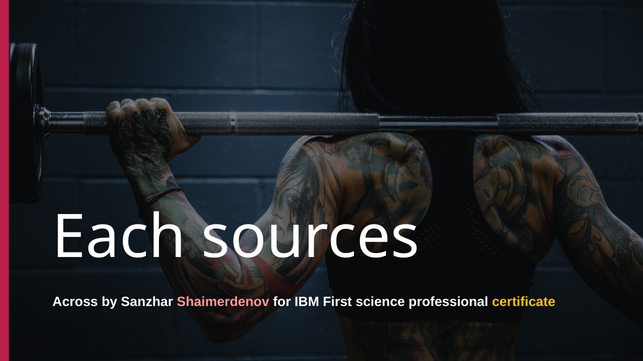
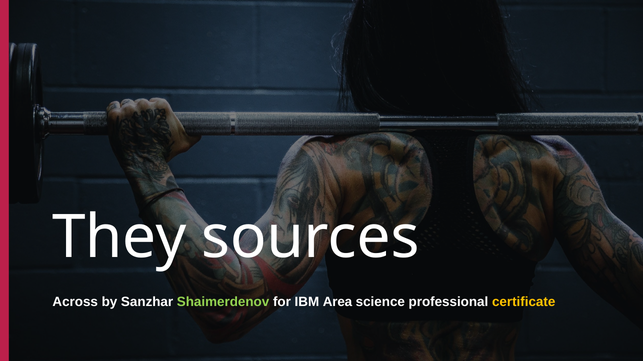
Each: Each -> They (119, 238)
Shaimerdenov colour: pink -> light green (223, 303)
First: First -> Area (338, 303)
